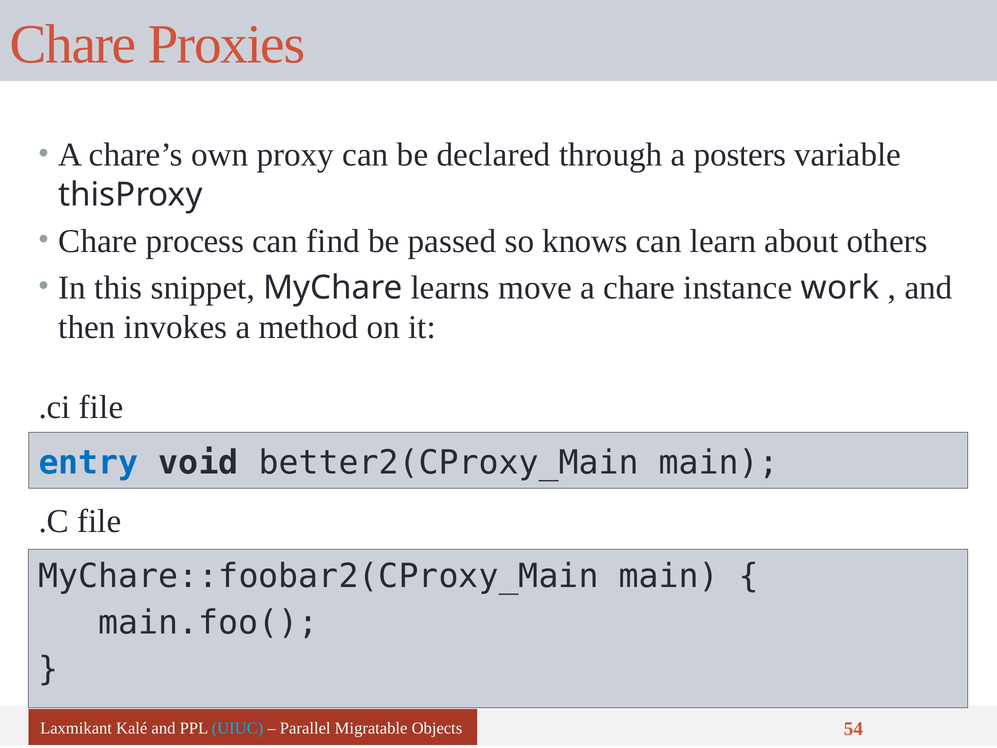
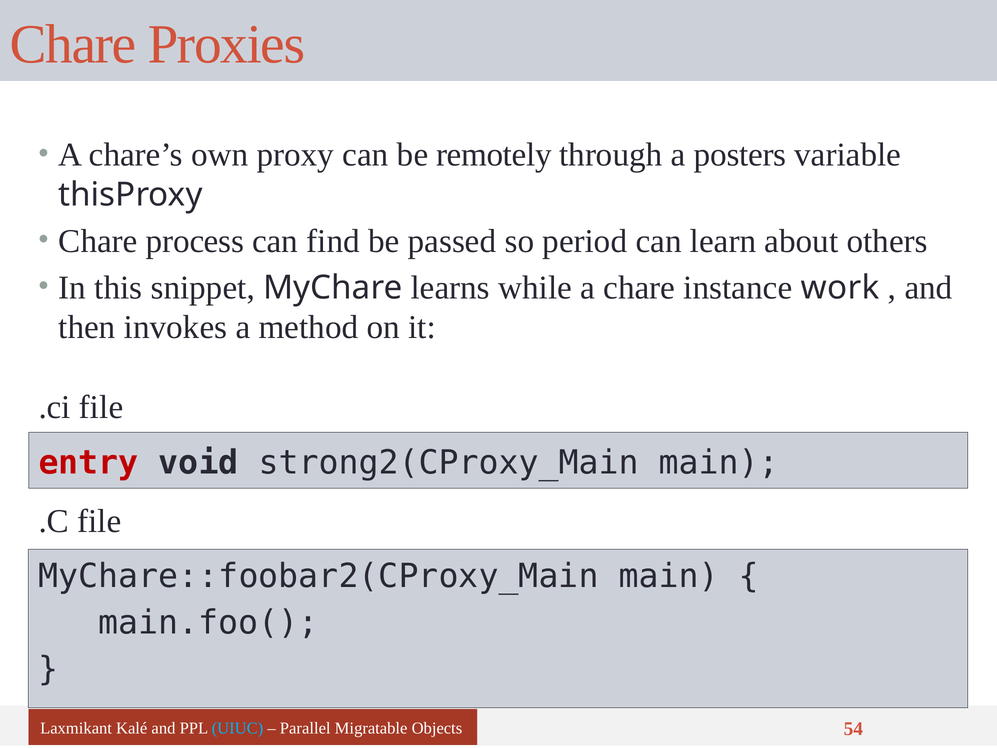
declared: declared -> remotely (494, 155)
knows: knows -> period (585, 241)
move: move -> while (535, 288)
entry colour: blue -> red (88, 462)
better2(CProxy_Main: better2(CProxy_Main -> strong2(CProxy_Main (449, 462)
